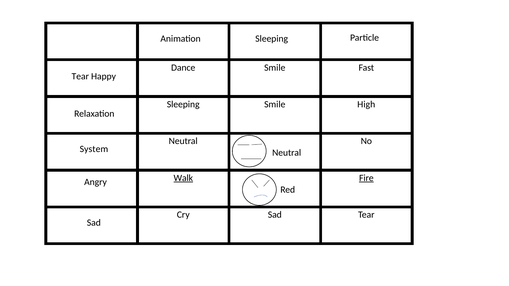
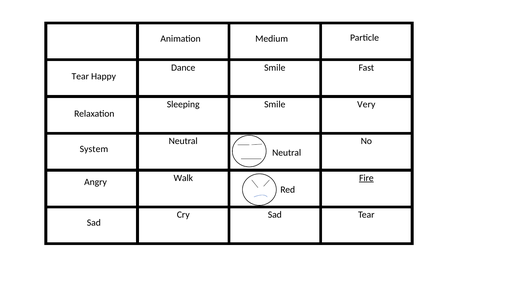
Animation Sleeping: Sleeping -> Medium (272, 39)
High: High -> Very (366, 104)
Walk underline: present -> none (183, 178)
